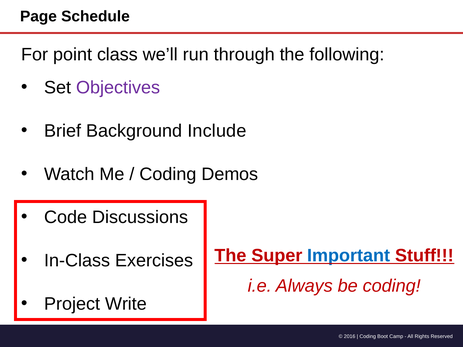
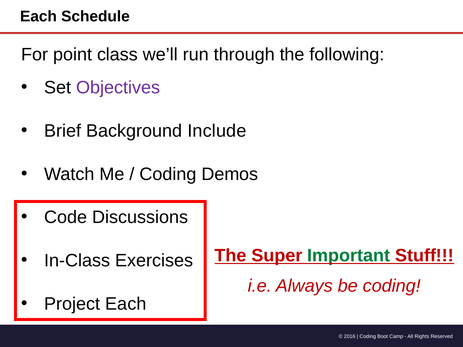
Page: Page -> Each (38, 16)
Important colour: blue -> green (349, 256)
Project Write: Write -> Each (126, 304)
